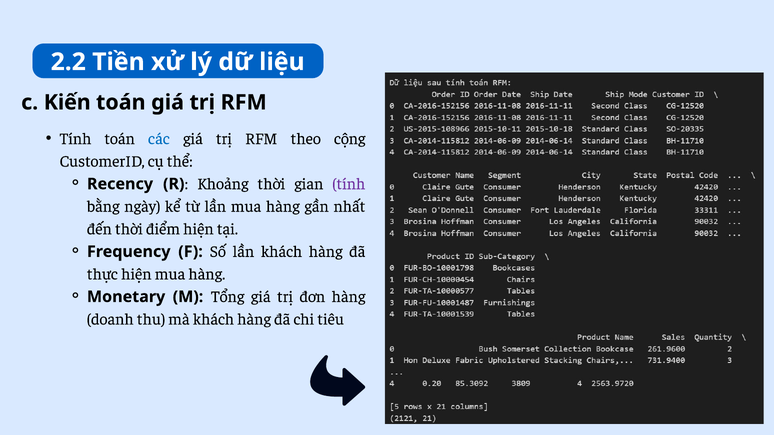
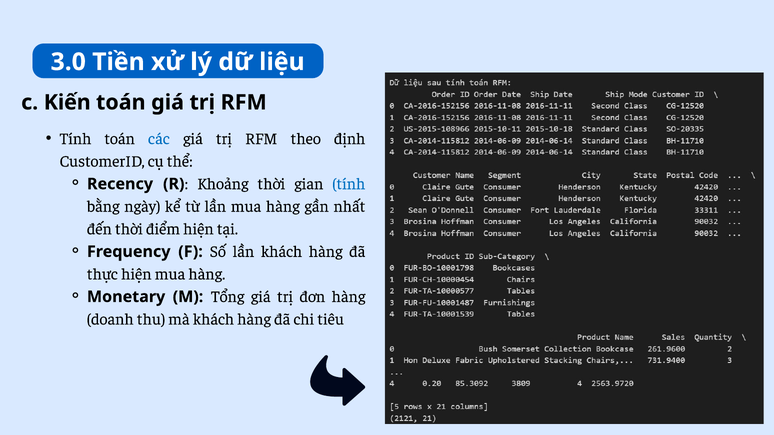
2.2: 2.2 -> 3.0 (68, 62)
cộng: cộng -> định (350, 139)
tính colour: purple -> blue (349, 184)
